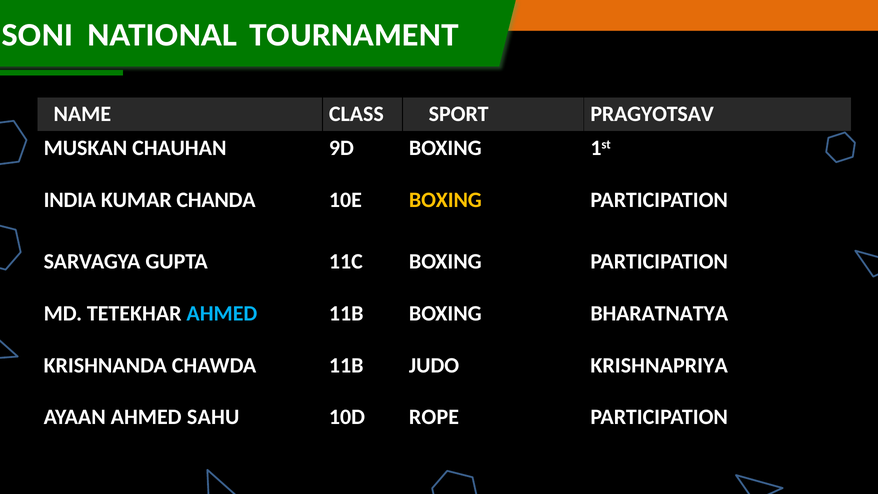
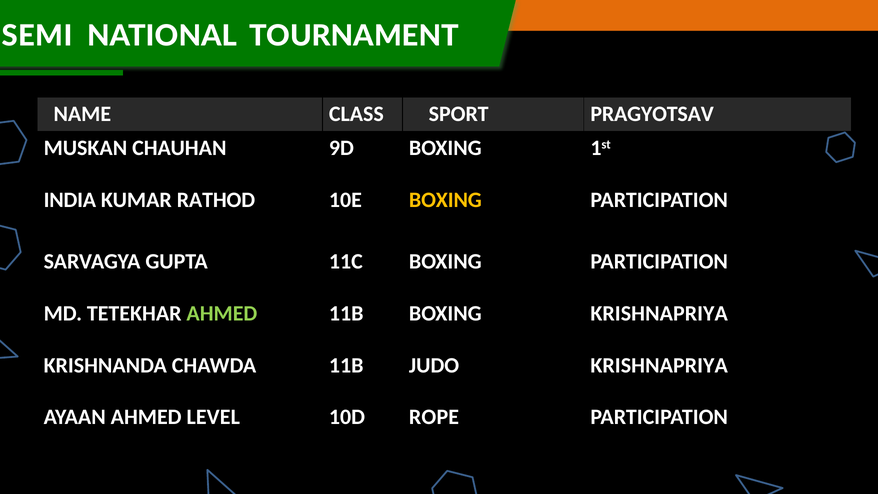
SONI: SONI -> SEMI (37, 36)
CHANDA: CHANDA -> RATHOD (216, 200)
AHMED colour: light blue -> light green (222, 313)
BOXING BHARATNATYA: BHARATNATYA -> KRISHNAPRIYA (659, 313)
SAHU: SAHU -> LEVEL (213, 417)
